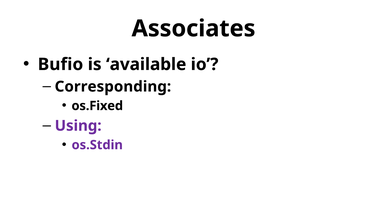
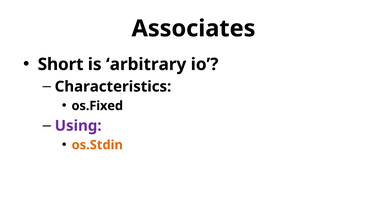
Bufio: Bufio -> Short (61, 64)
available: available -> arbitrary (146, 64)
Corresponding: Corresponding -> Characteristics (113, 86)
os.Stdin colour: purple -> orange (97, 145)
